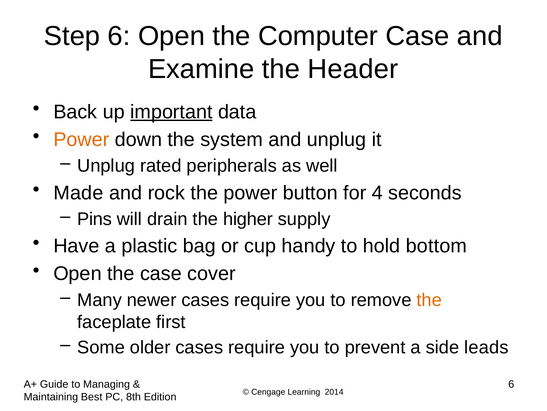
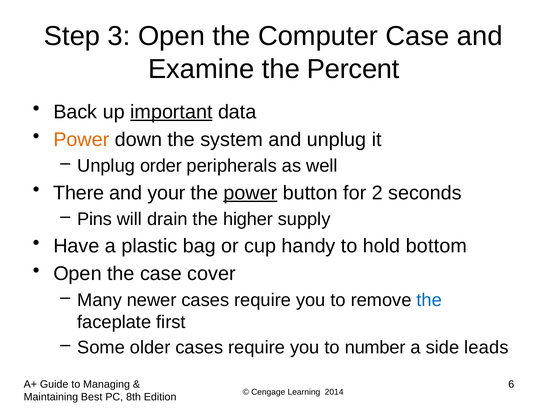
Step 6: 6 -> 3 (119, 36)
Header: Header -> Percent (353, 69)
rated: rated -> order (161, 166)
Made: Made -> There (79, 192)
rock: rock -> your (167, 192)
power underline: none -> present (250, 192)
4: 4 -> 2 (377, 192)
the colour: orange -> blue (429, 300)
prevent: prevent -> number (375, 347)
